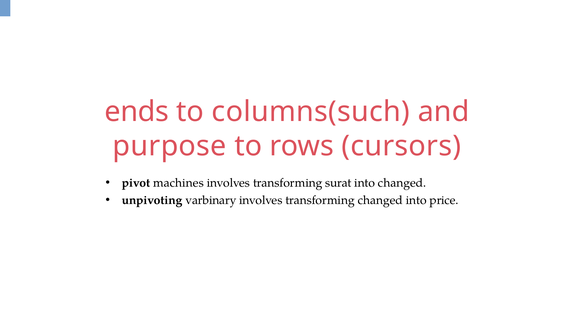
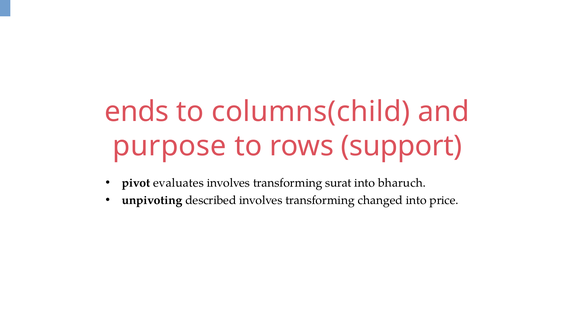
columns(such: columns(such -> columns(child (311, 112)
cursors: cursors -> support (402, 146)
machines: machines -> evaluates (178, 183)
into changed: changed -> bharuch (402, 183)
varbinary: varbinary -> described (211, 200)
